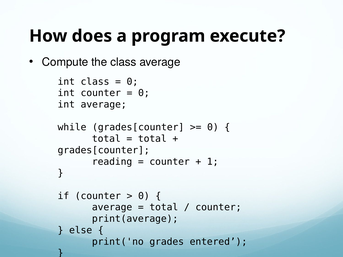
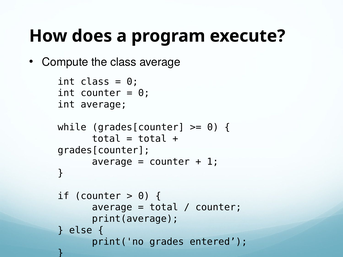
reading: reading -> average (112, 162)
